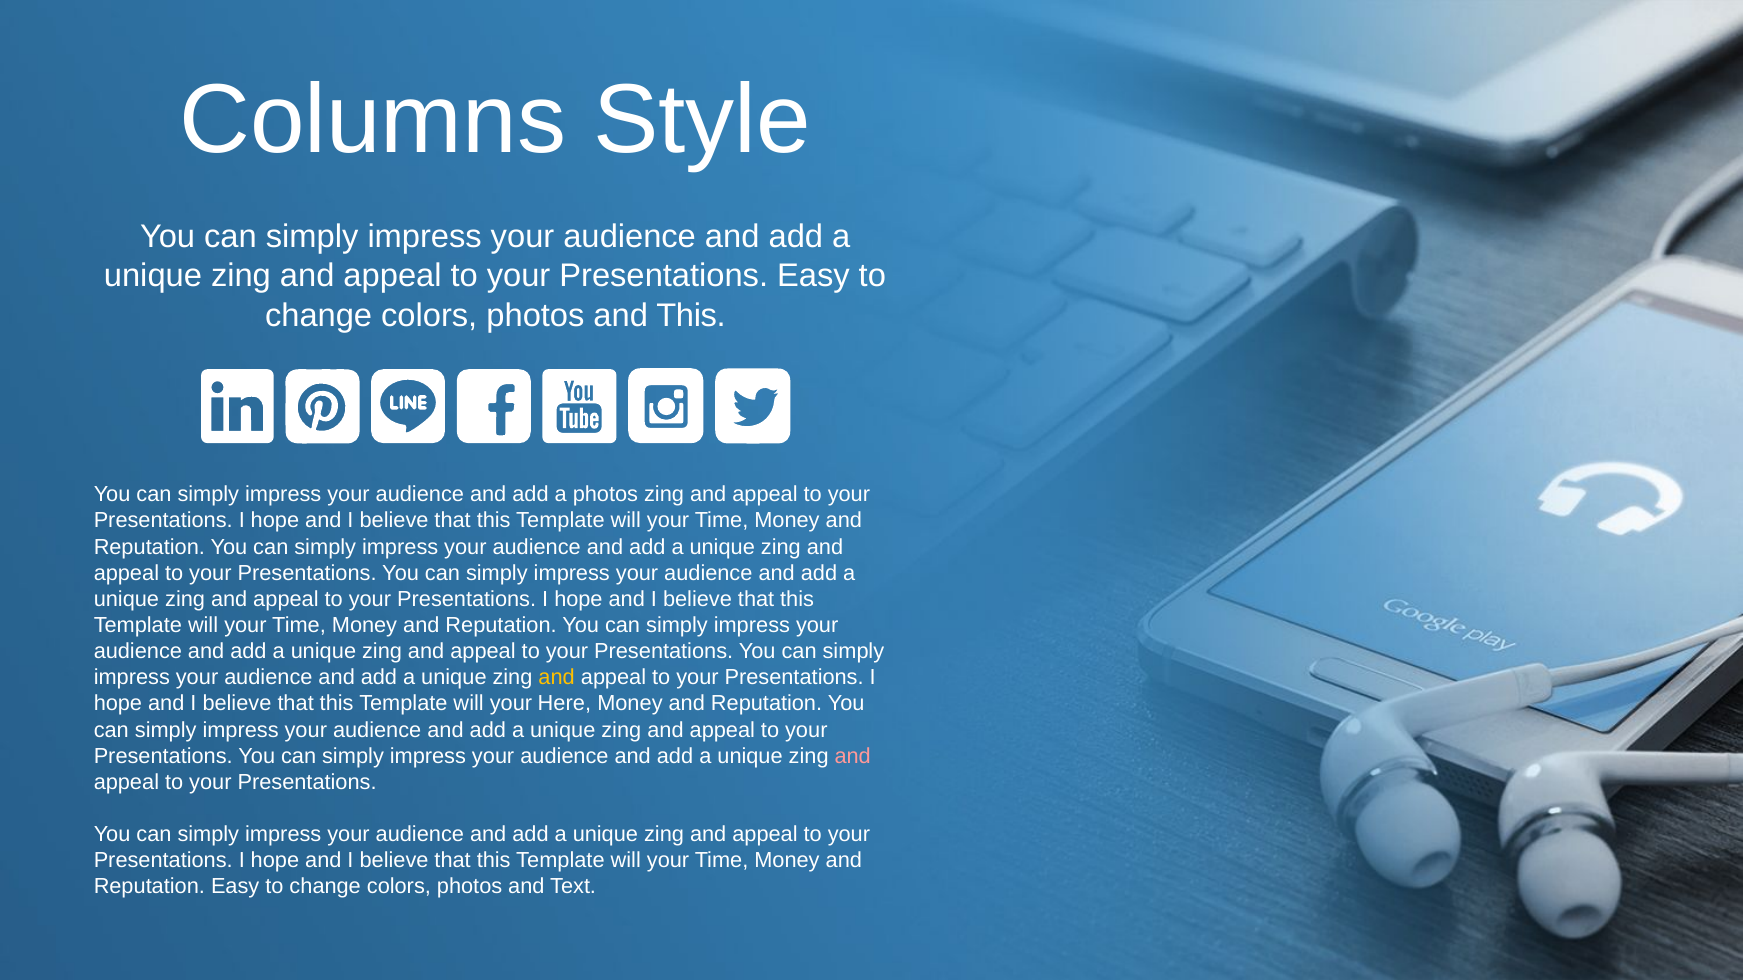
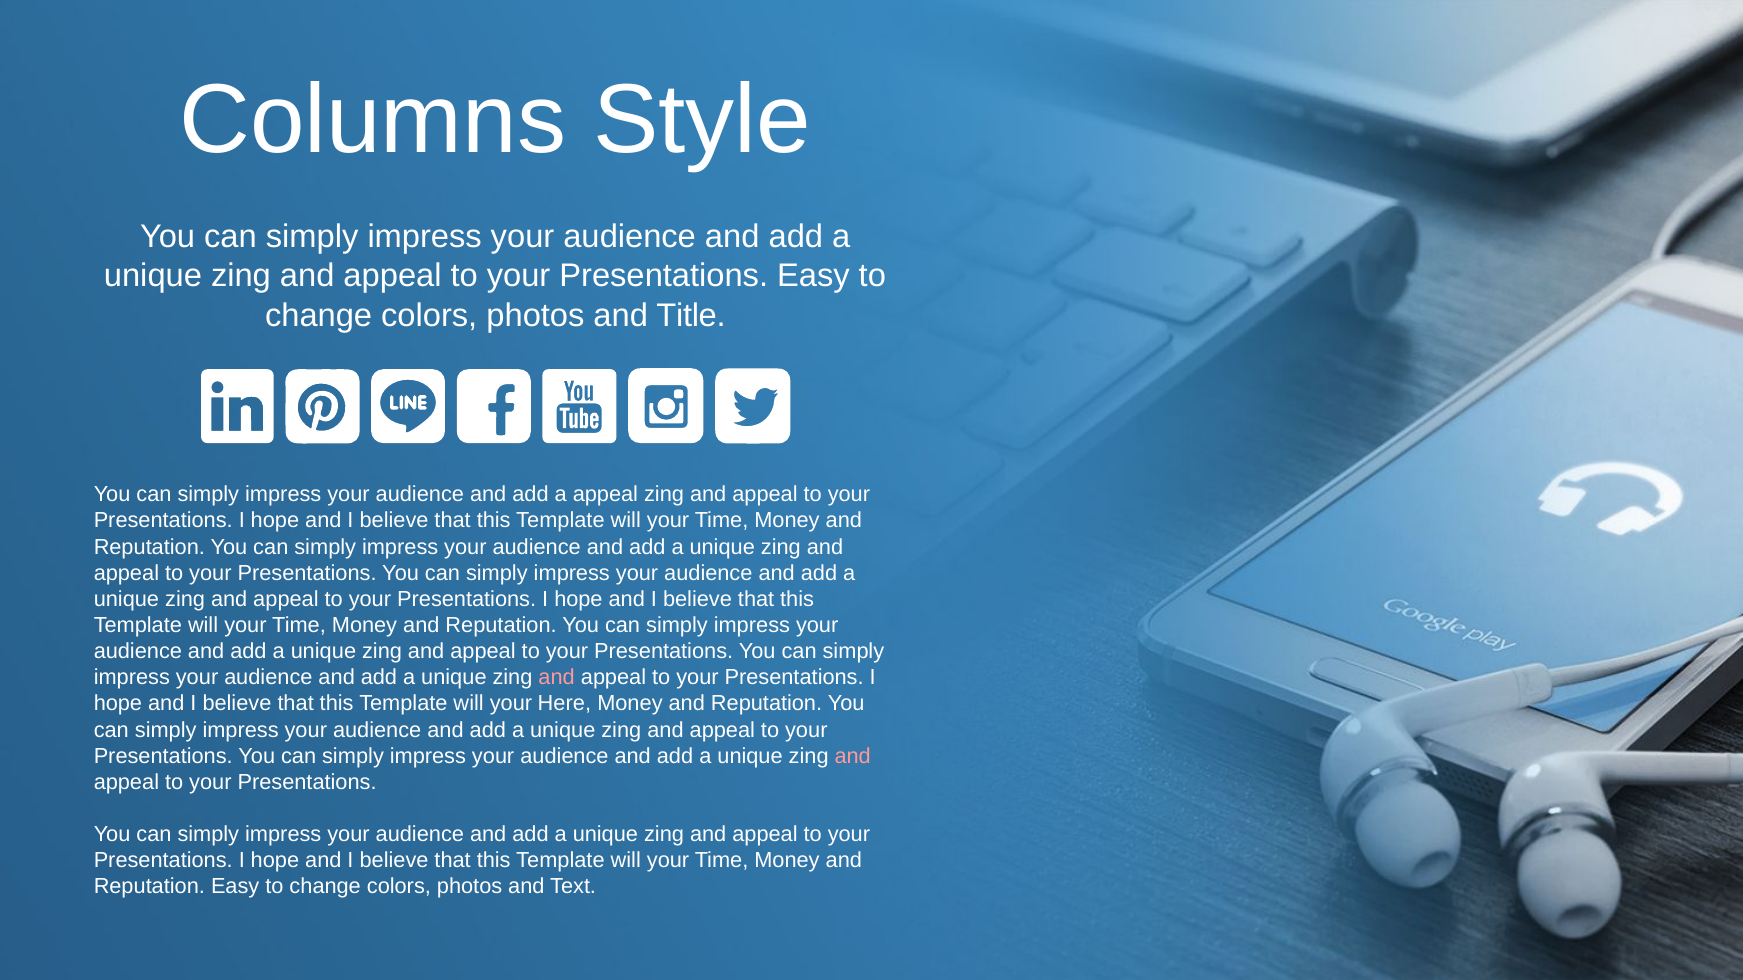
and This: This -> Title (691, 316)
a photos: photos -> appeal (605, 495)
and colour: yellow -> pink (557, 678)
